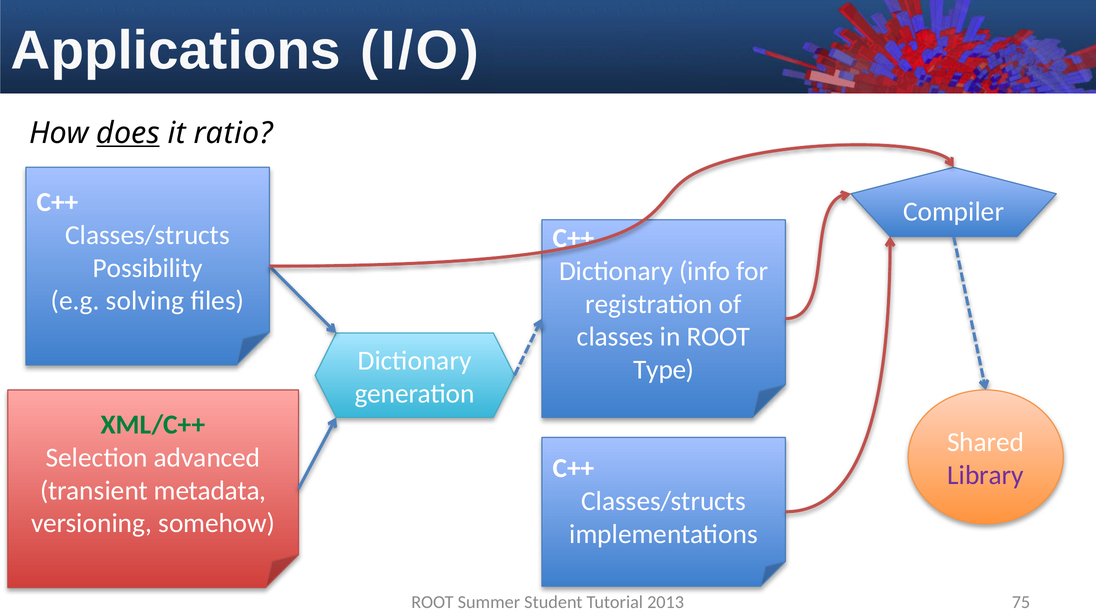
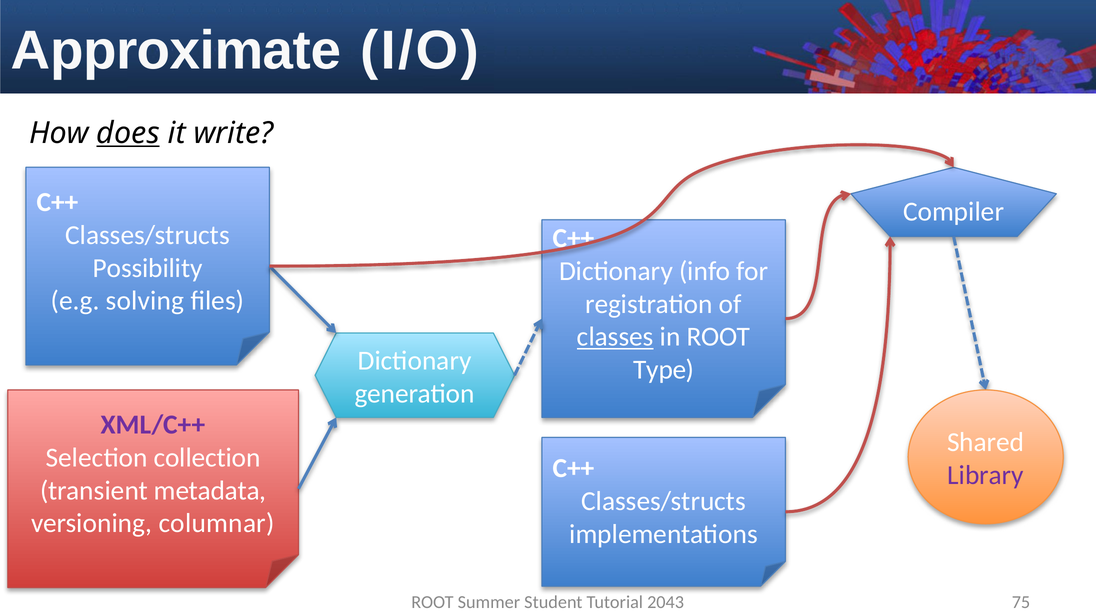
Applications: Applications -> Approximate (176, 51)
ratio: ratio -> write (233, 133)
classes underline: none -> present (615, 337)
XML/C++ colour: green -> purple (153, 425)
advanced: advanced -> collection (207, 458)
somehow: somehow -> columnar (217, 524)
2013: 2013 -> 2043 (666, 603)
